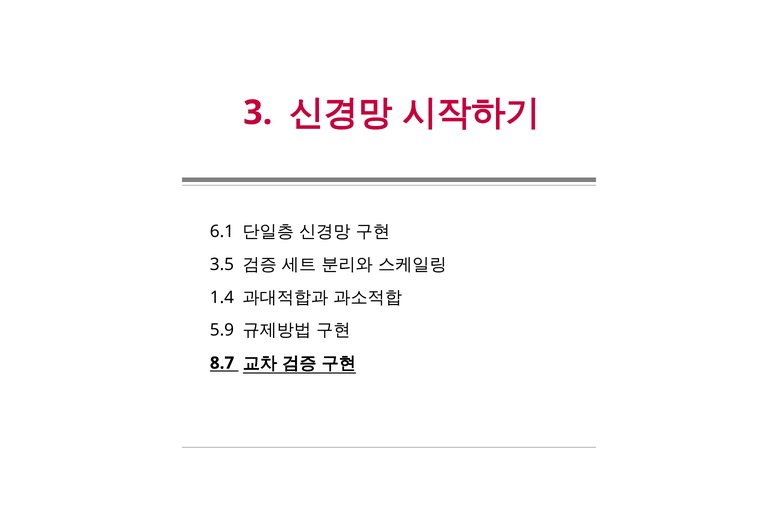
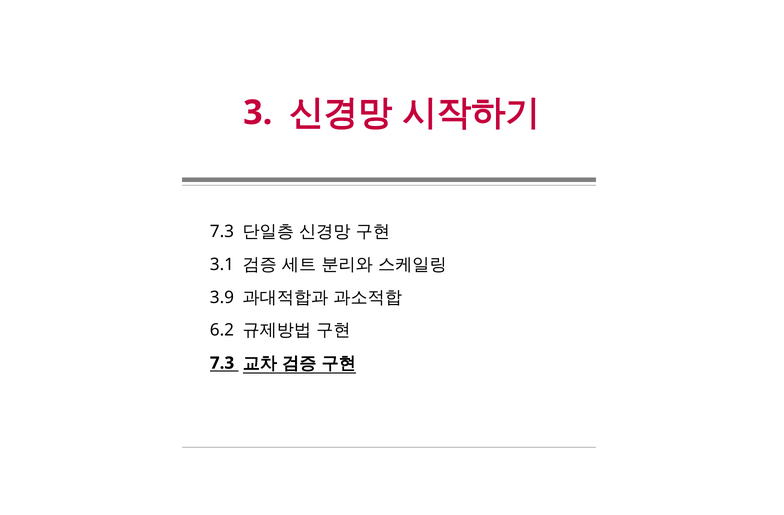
6.1: 6.1 -> 7.3 (222, 232)
3.5: 3.5 -> 3.1 (222, 265)
1.4: 1.4 -> 3.9 (222, 297)
5.9: 5.9 -> 6.2 (222, 330)
8.7: 8.7 -> 7.3 (222, 363)
